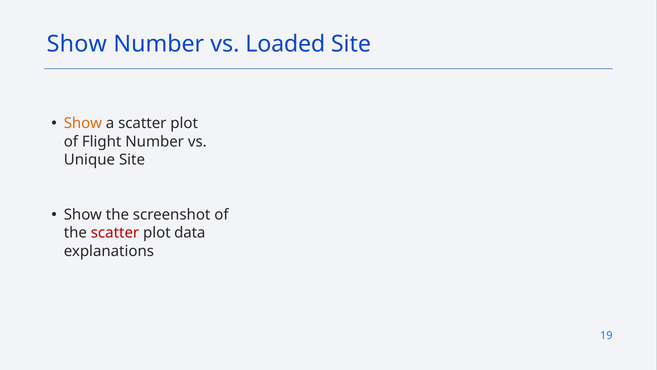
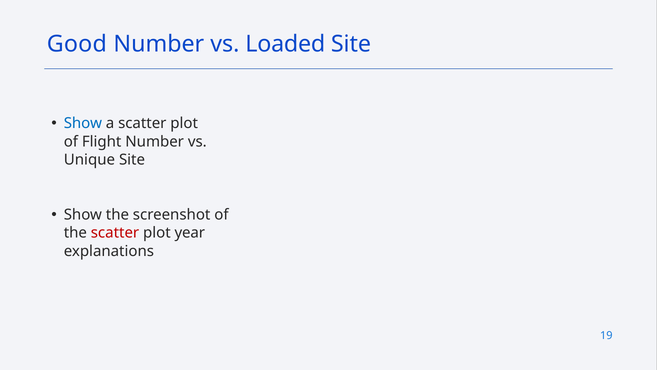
Show: Show -> Good (77, 44)
Show colour: orange -> blue (83, 123)
data: data -> year (190, 233)
